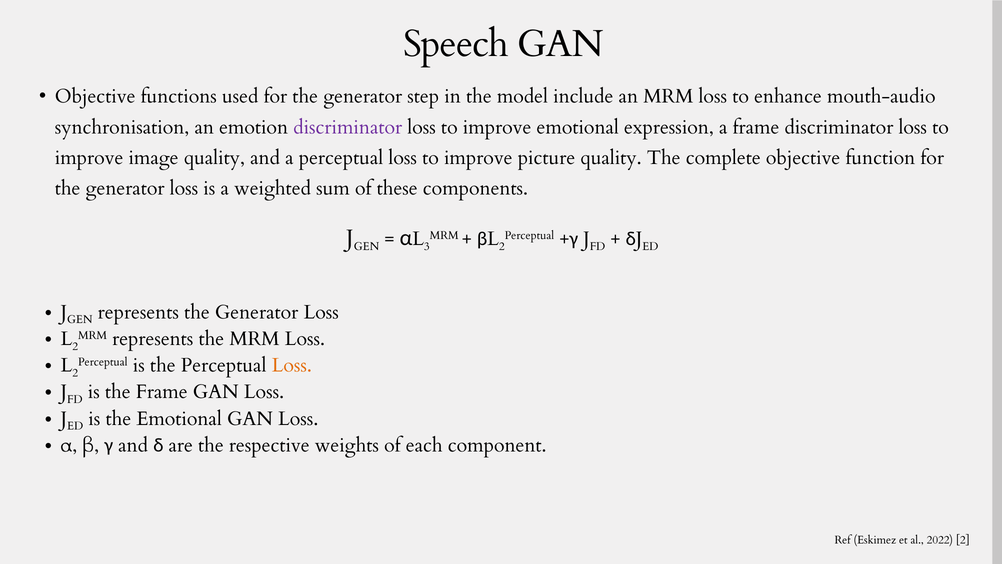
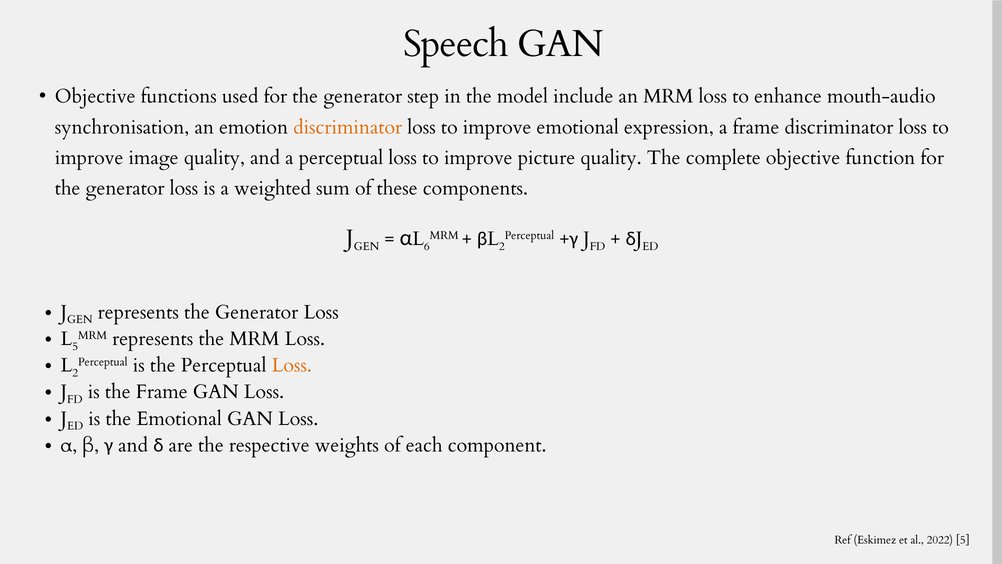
discriminator colour: purple -> orange (348, 127)
3: 3 -> 6 (427, 246)
2: 2 -> 5 (75, 346)
2022 2: 2 -> 5 (963, 540)
